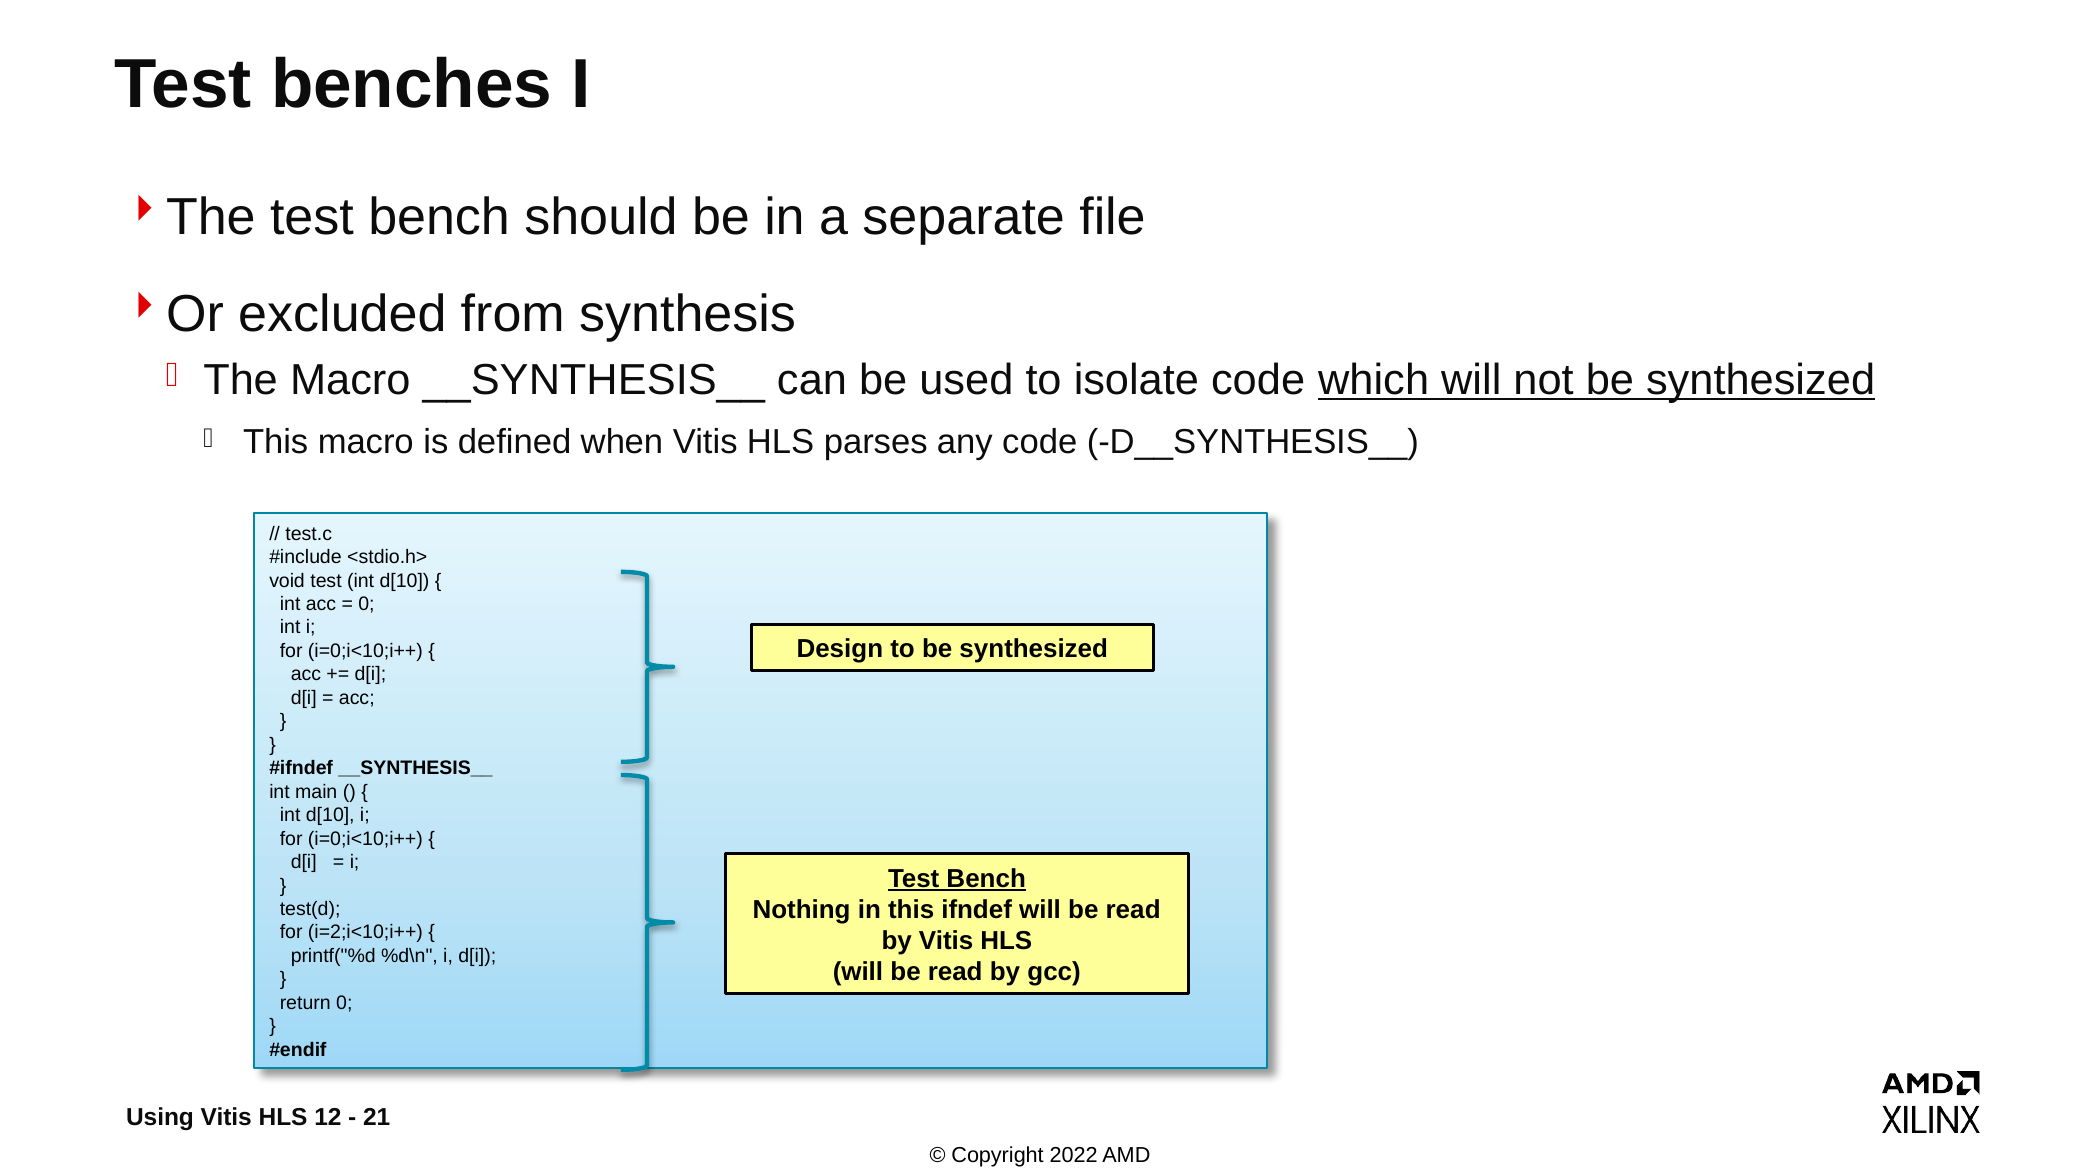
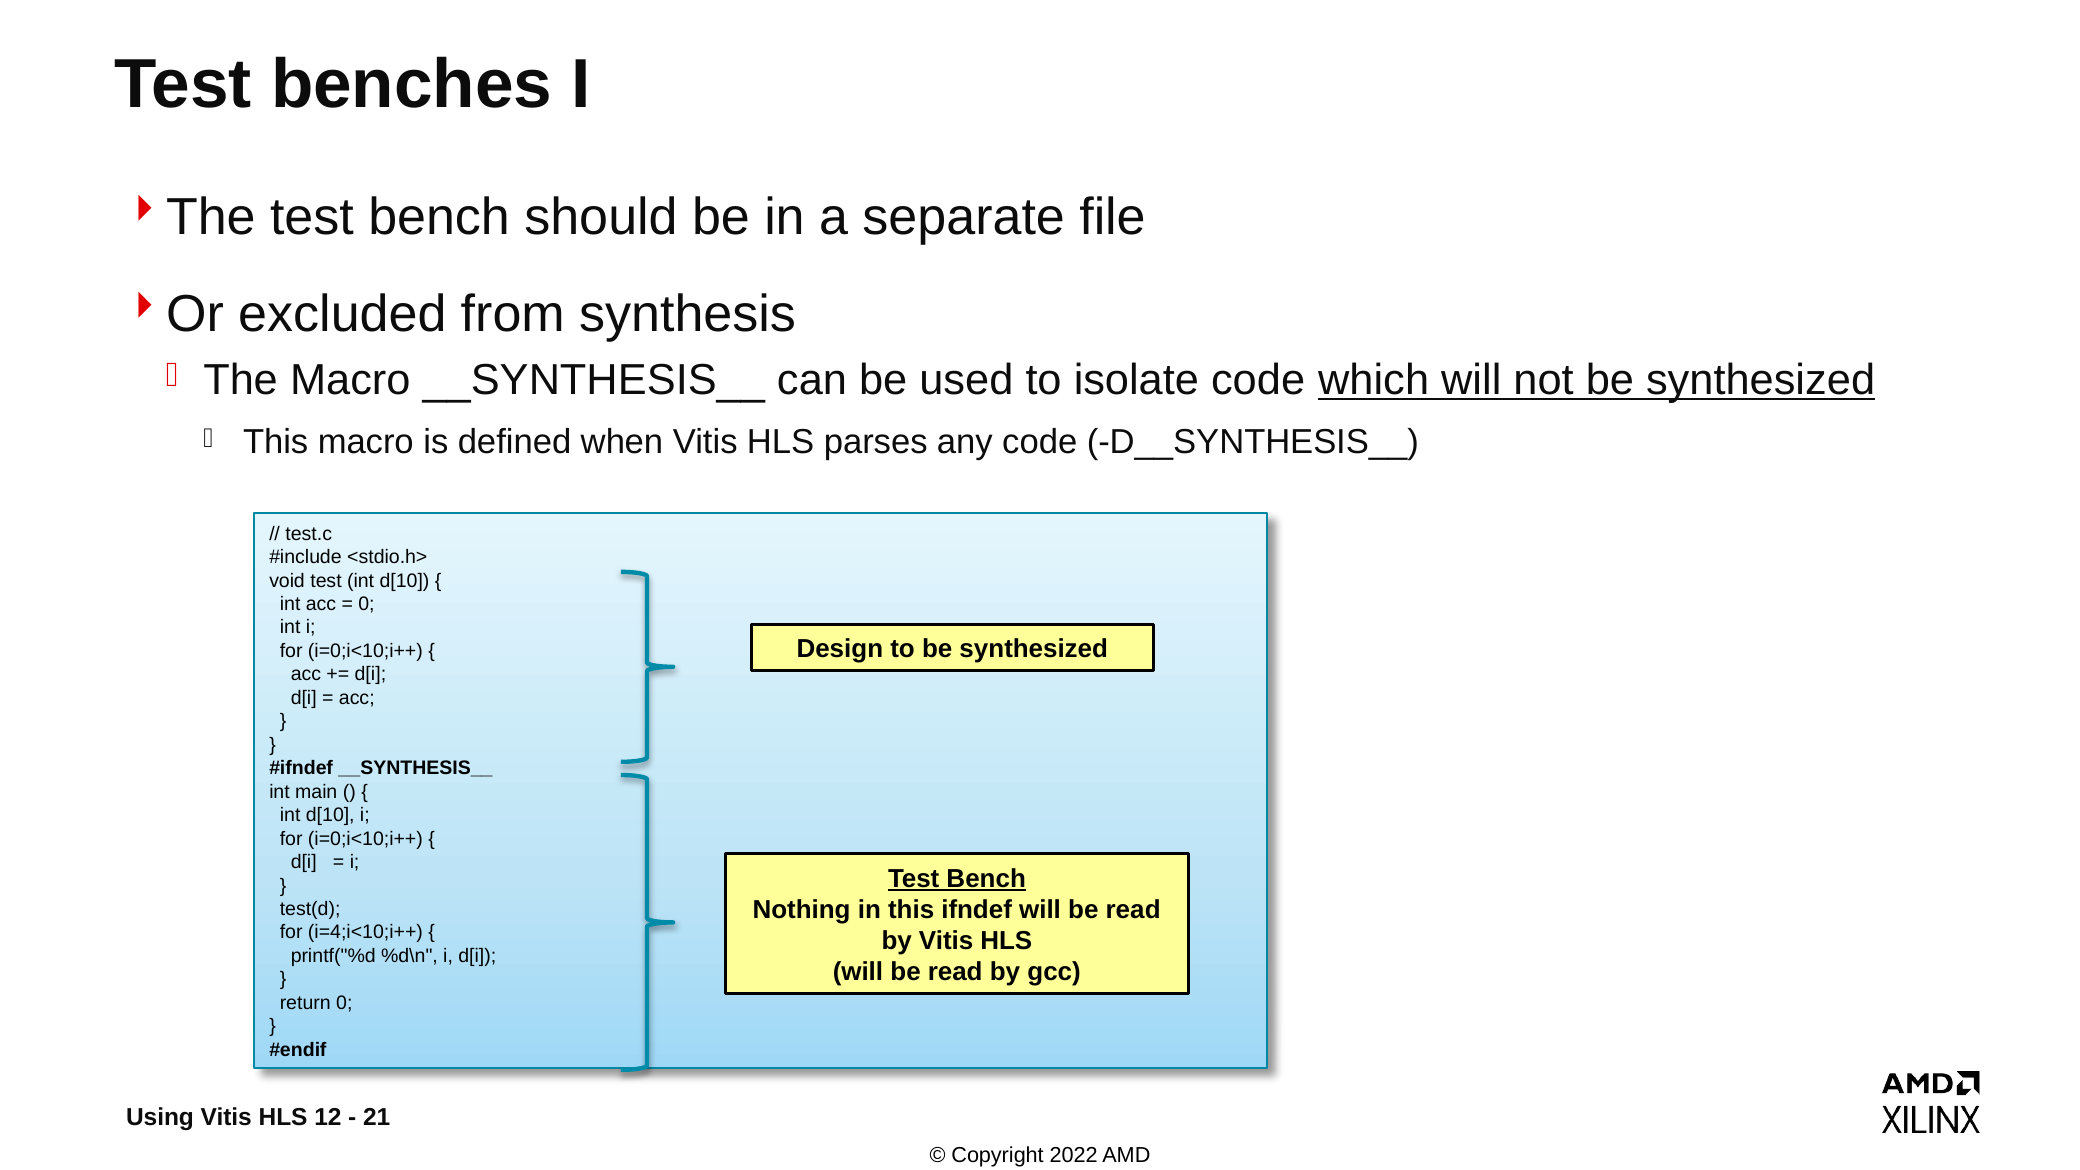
i=2;i<10;i++: i=2;i<10;i++ -> i=4;i<10;i++ (365, 932)
